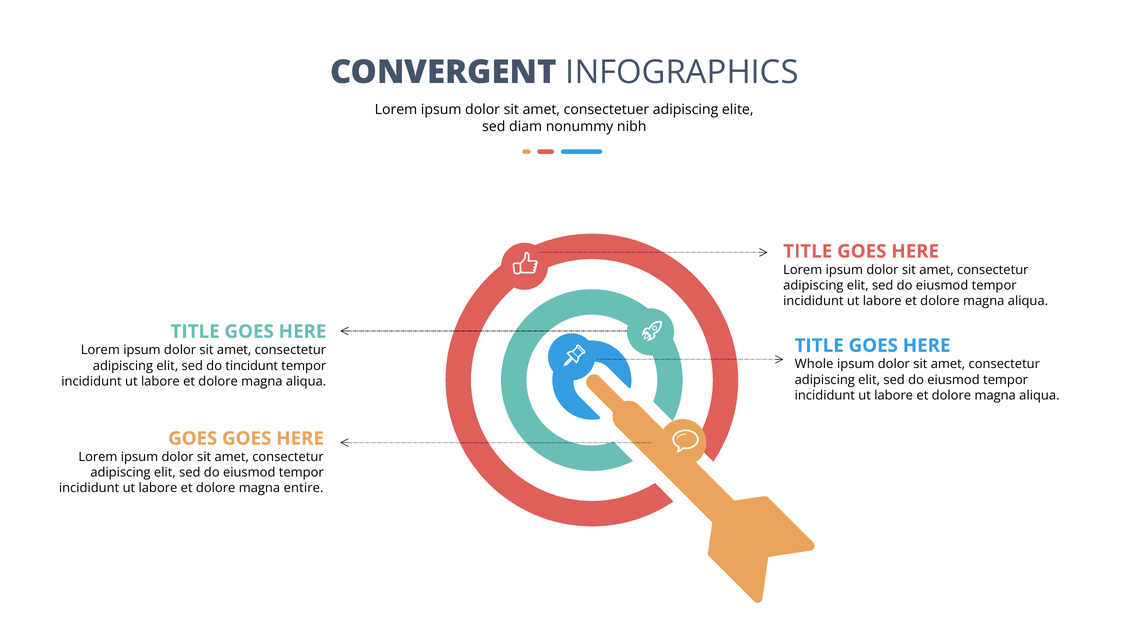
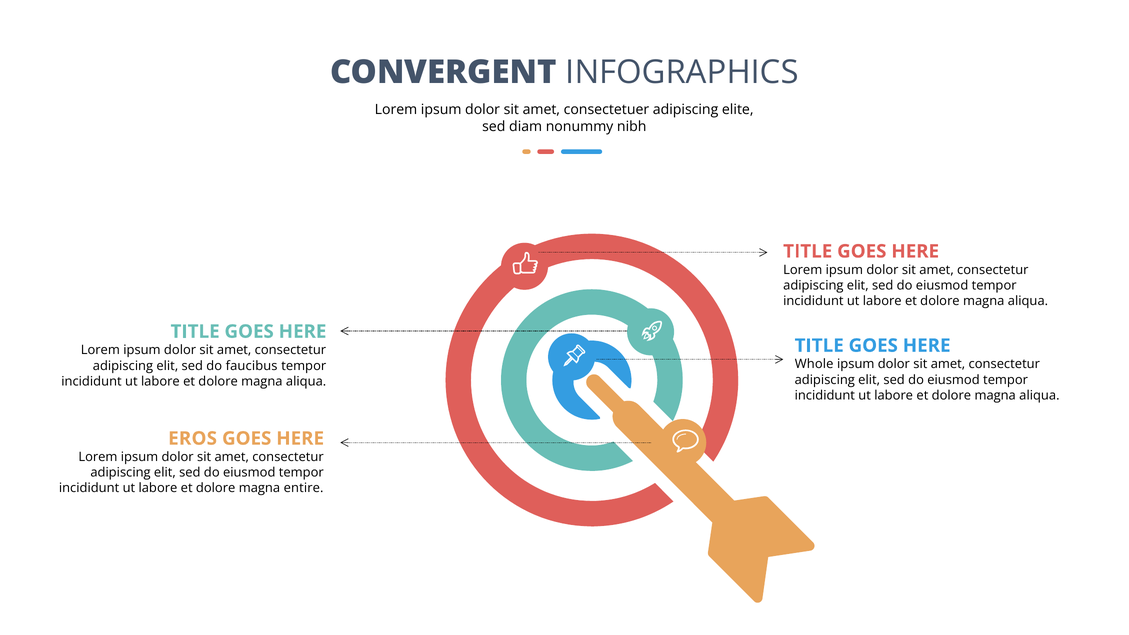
tincidunt: tincidunt -> faucibus (252, 366)
GOES: GOES -> EROS (193, 439)
